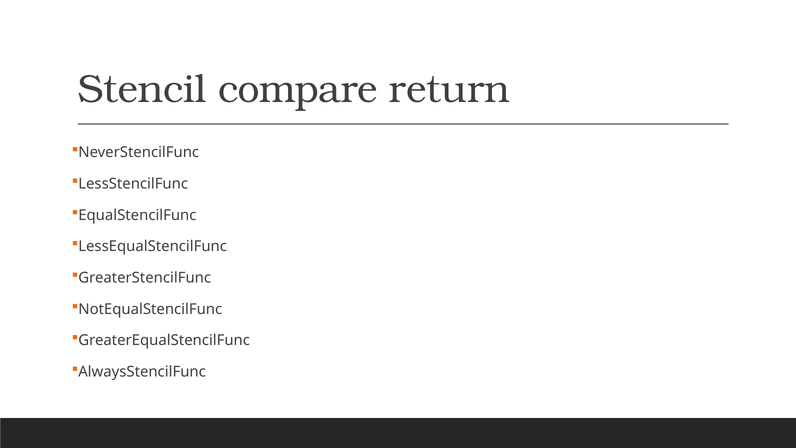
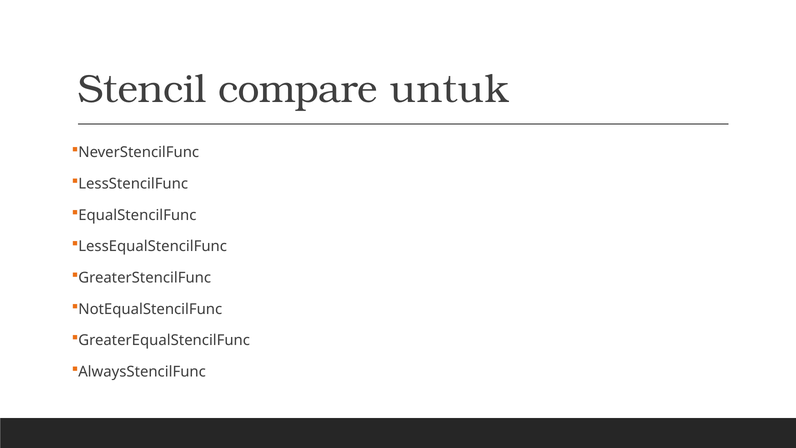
return: return -> untuk (449, 89)
